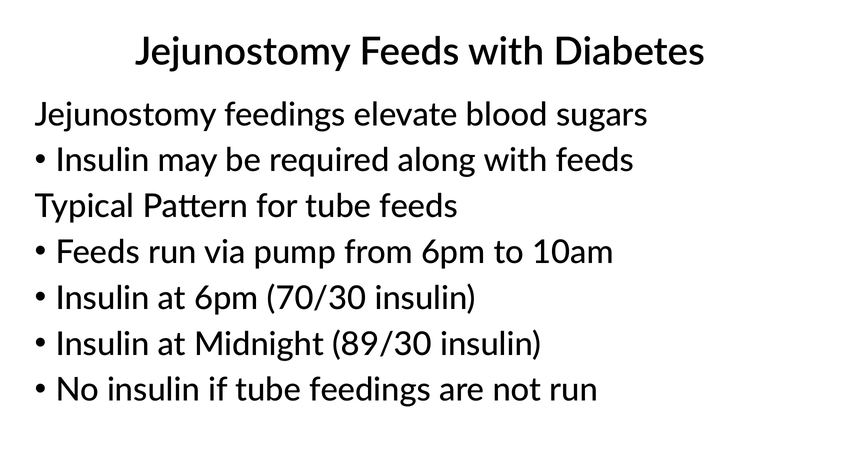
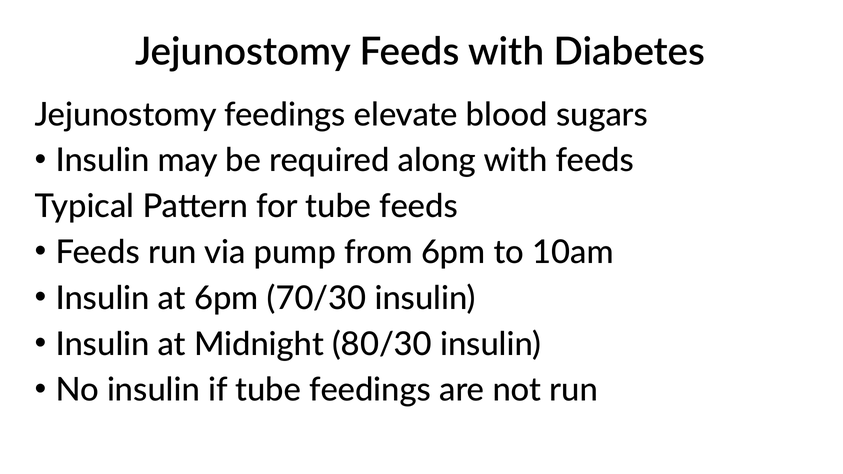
89/30: 89/30 -> 80/30 (382, 344)
